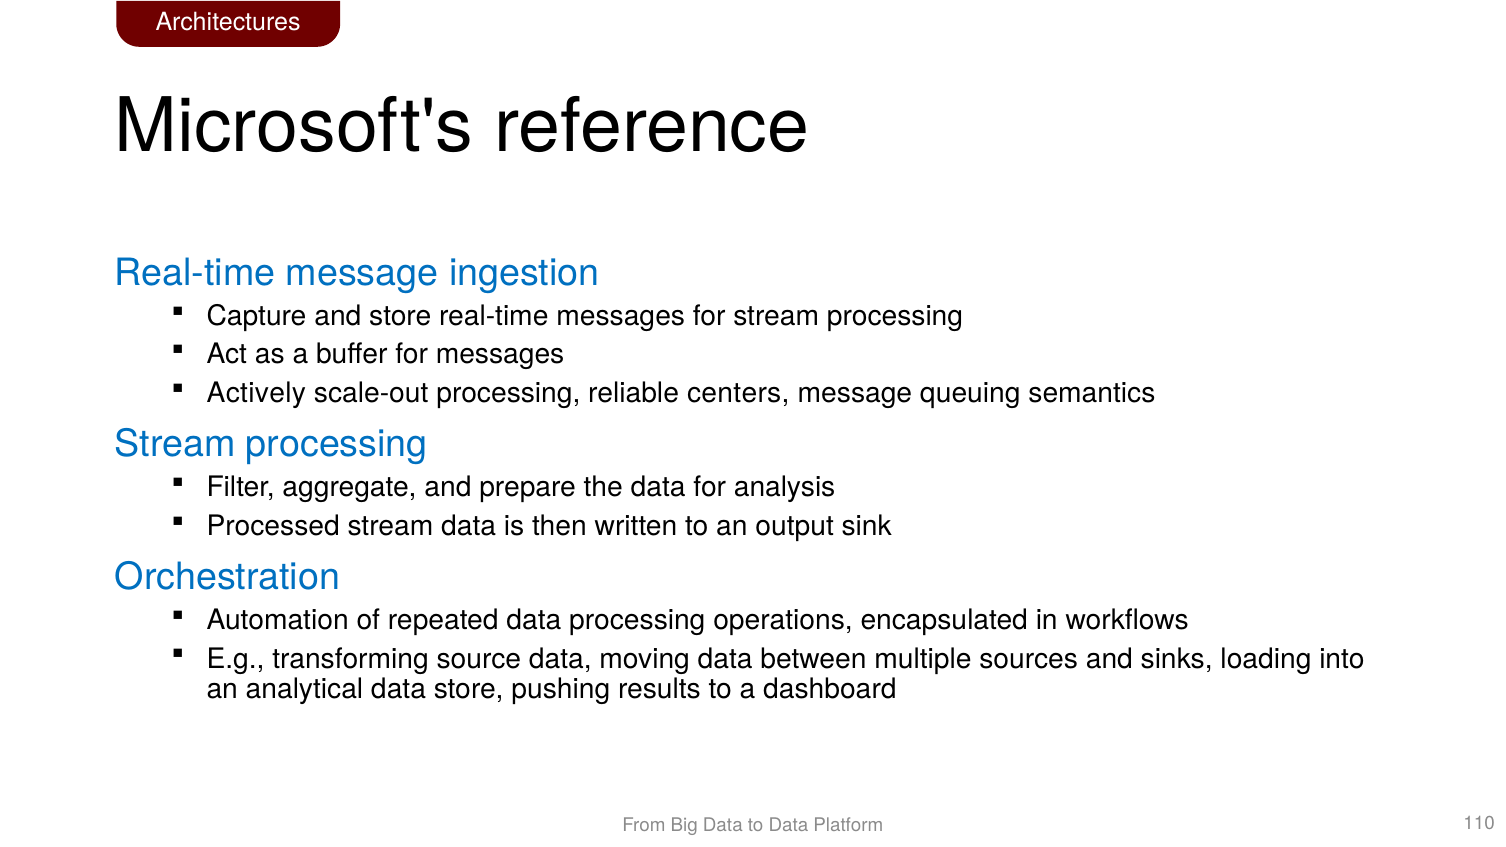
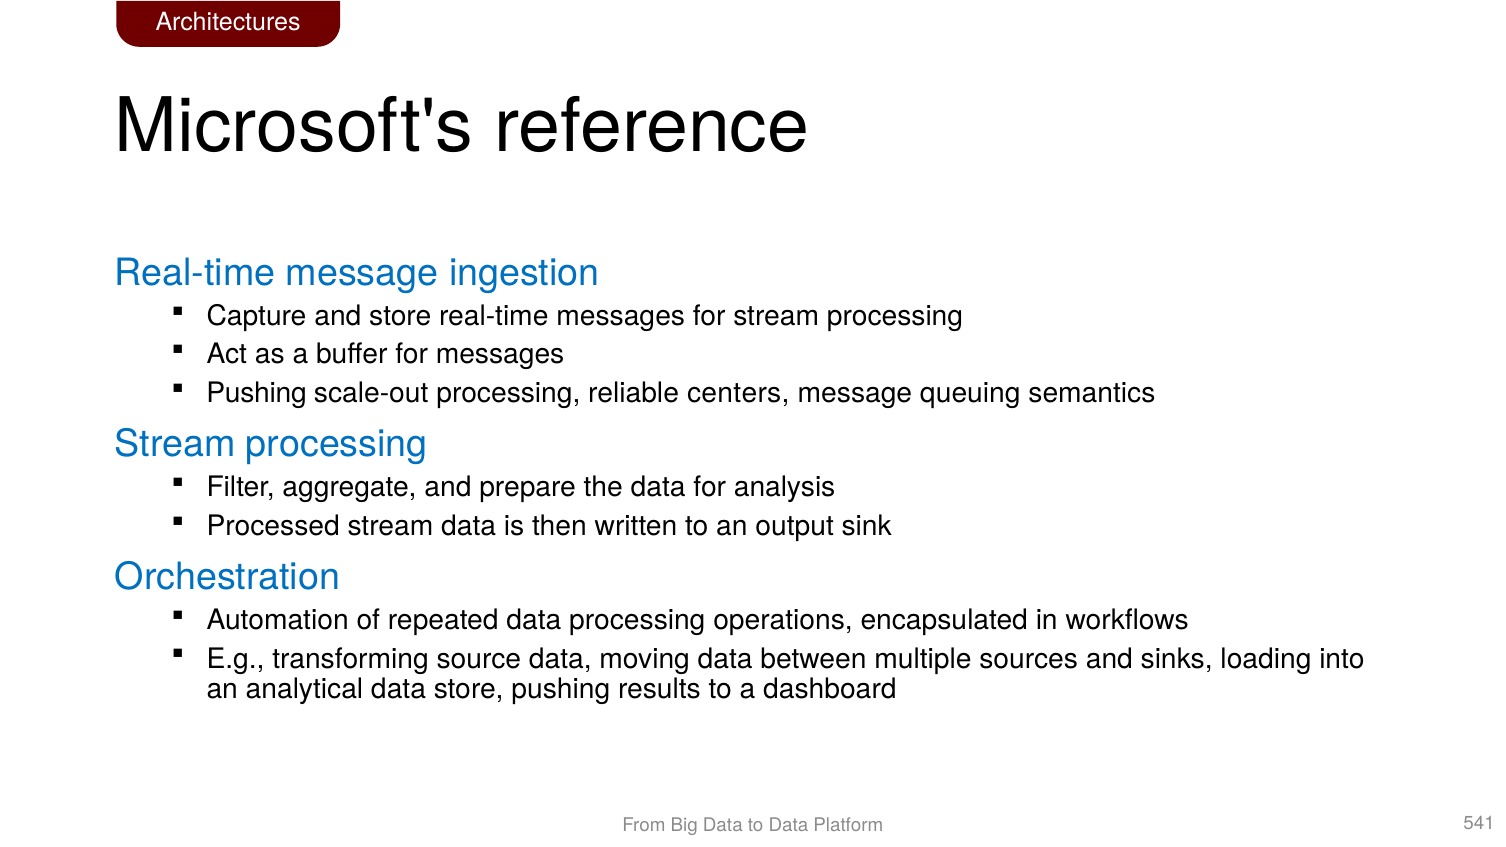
Actively: Actively -> Pushing (257, 393)
110: 110 -> 541 (1479, 824)
